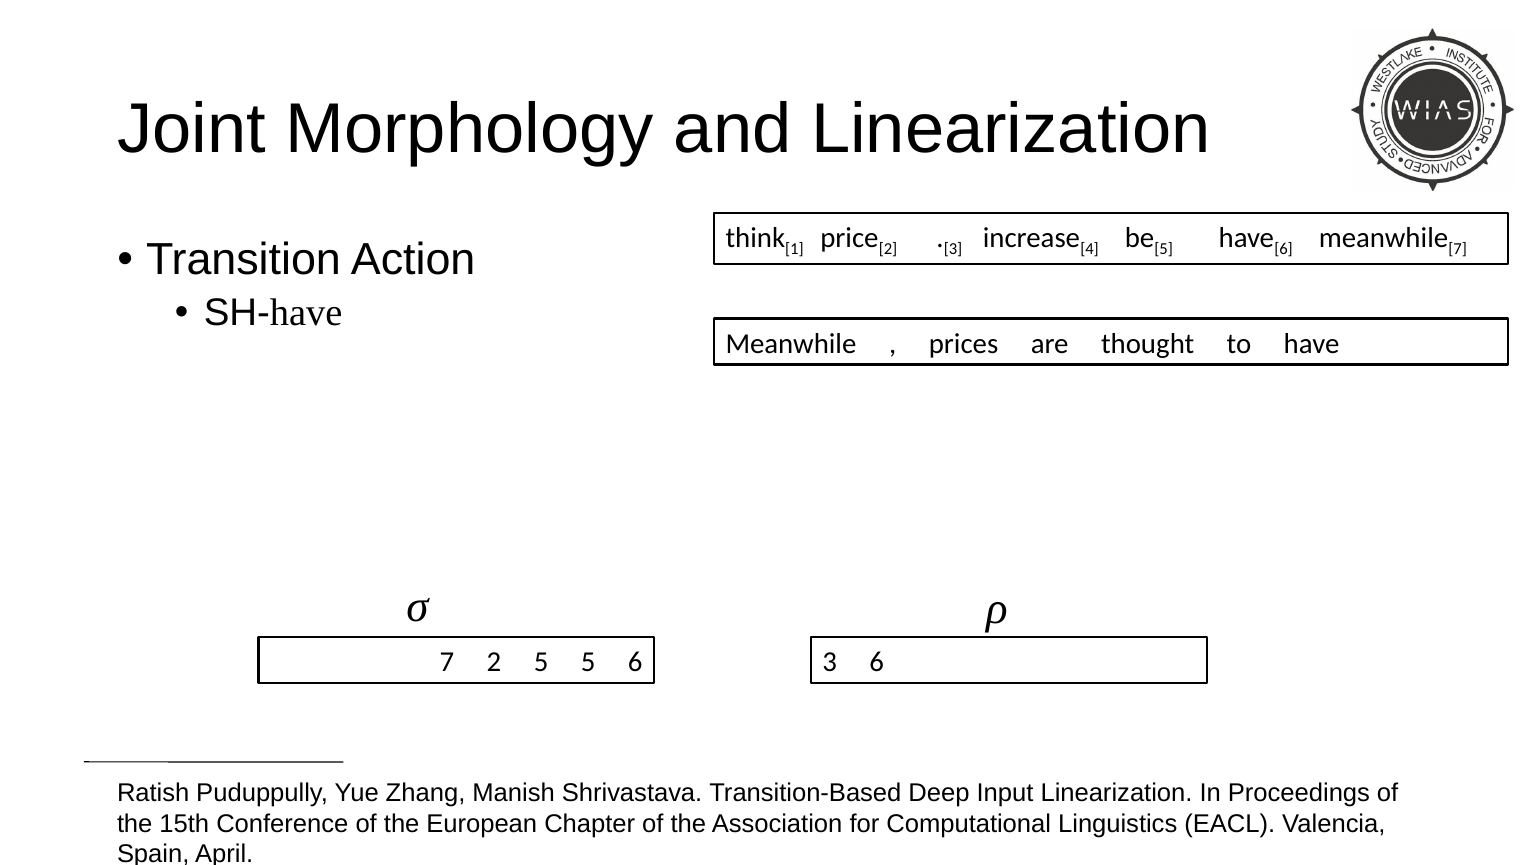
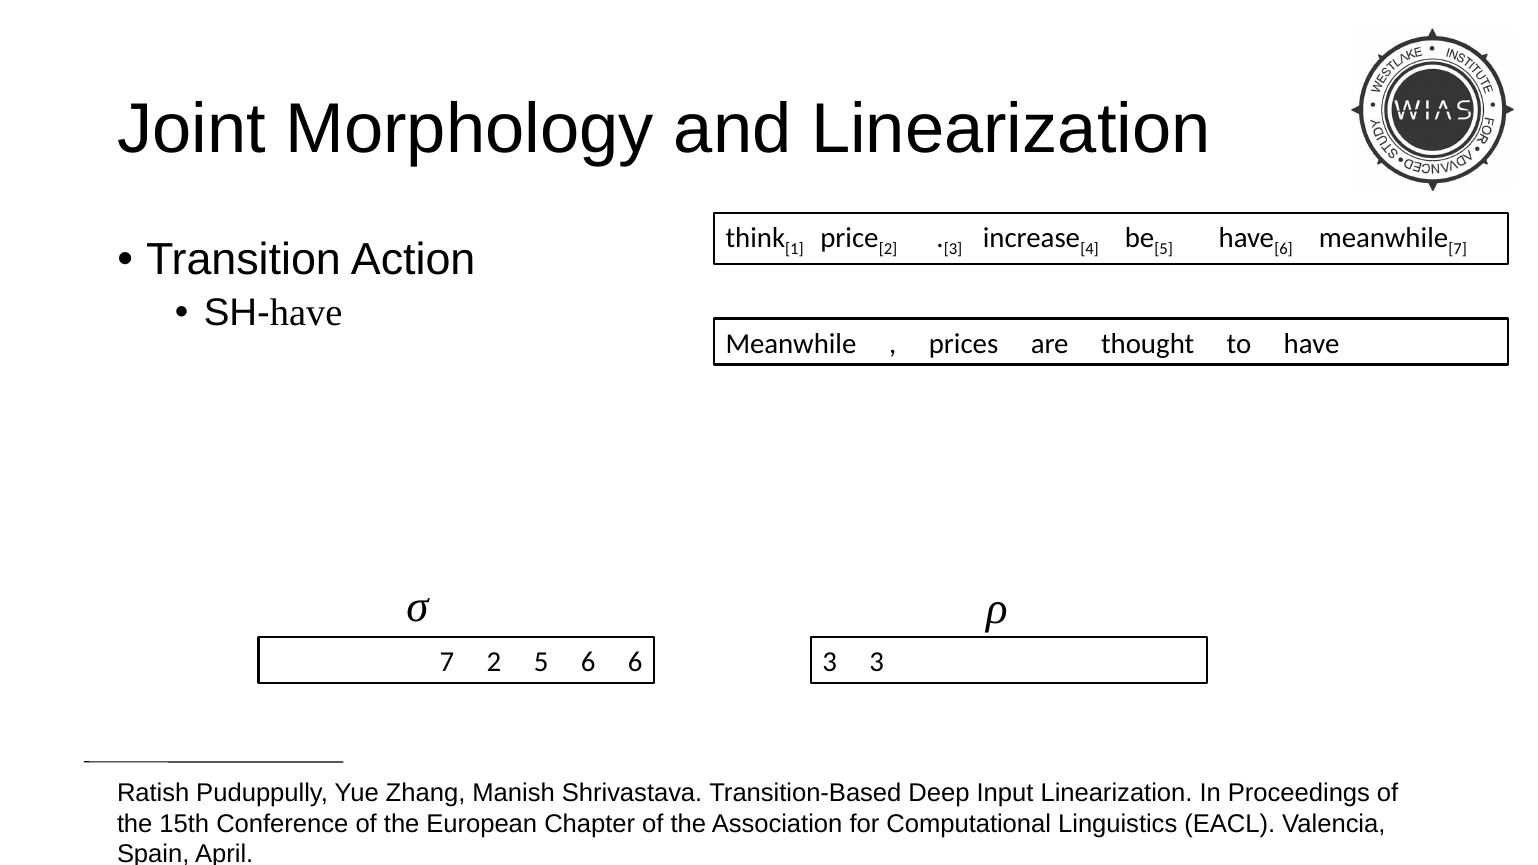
5 5: 5 -> 6 (588, 662)
3 6: 6 -> 3 (877, 662)
